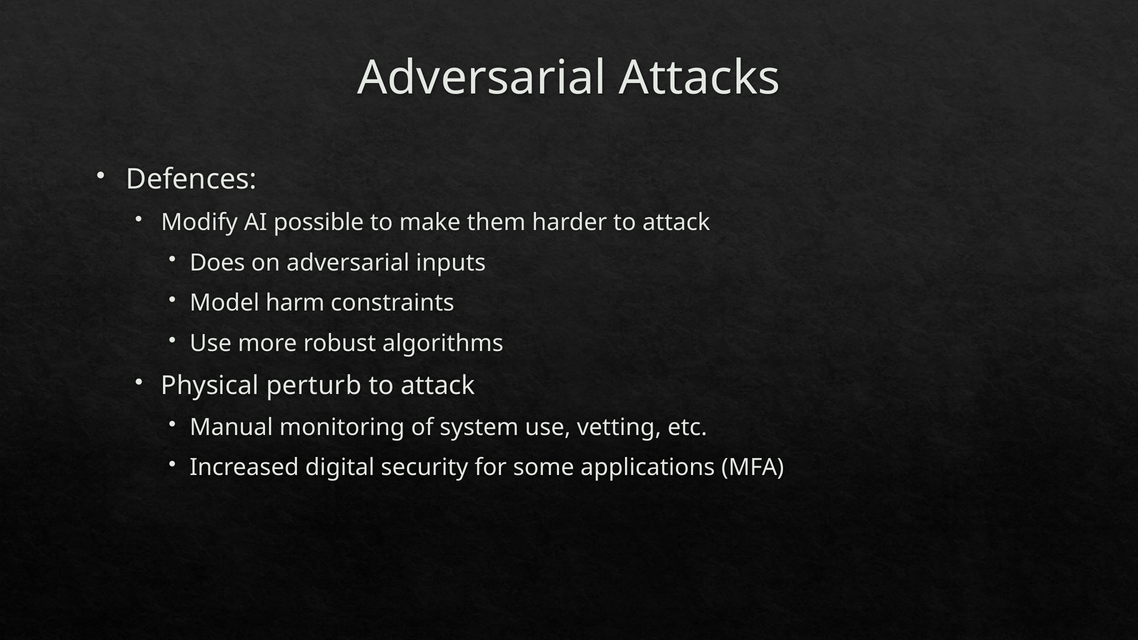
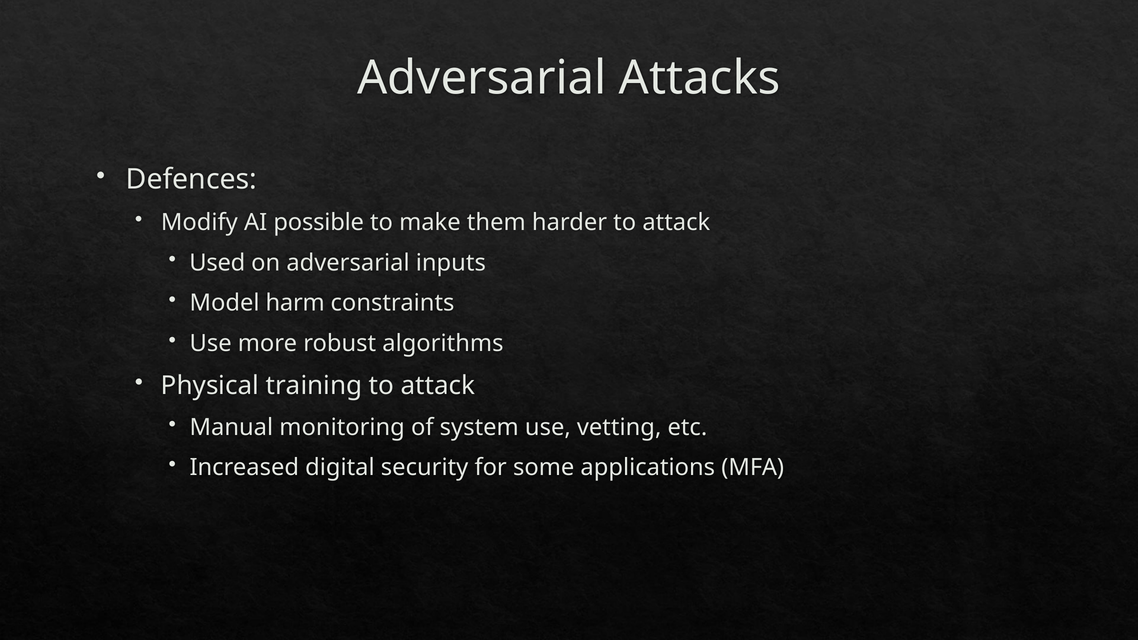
Does: Does -> Used (217, 263)
perturb: perturb -> training (314, 386)
